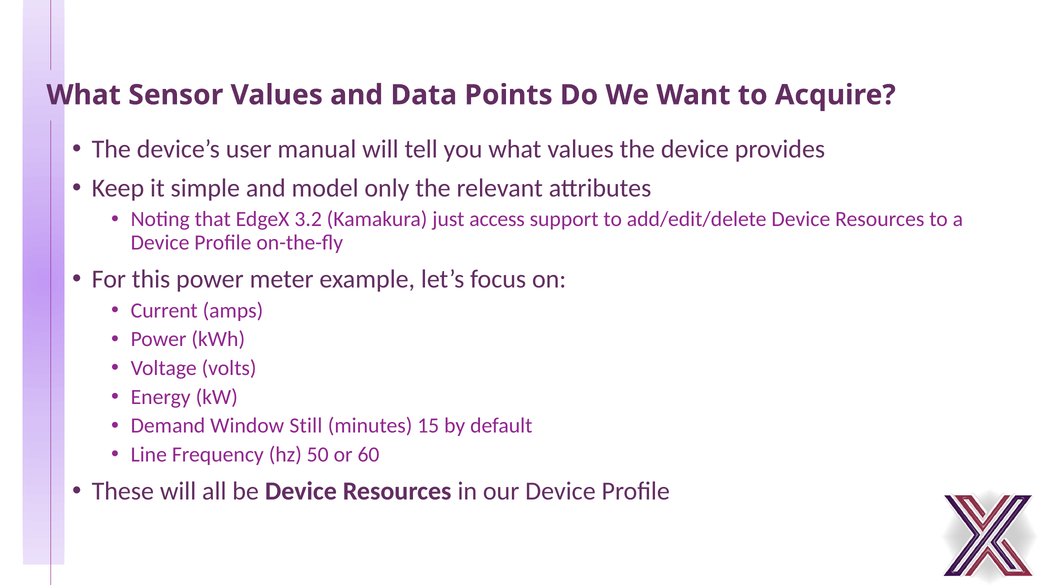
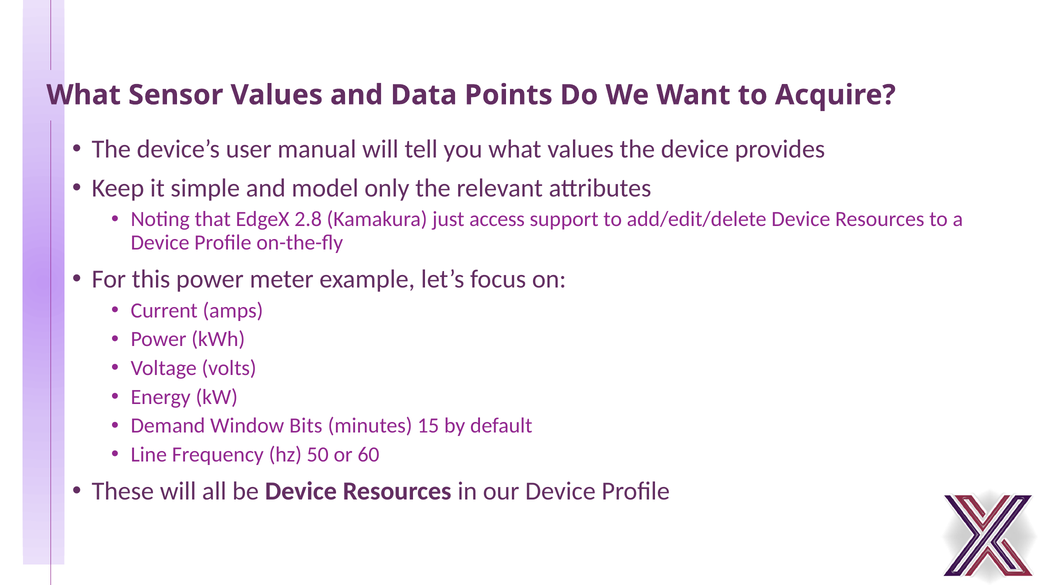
3.2: 3.2 -> 2.8 (308, 219)
Still: Still -> Bits (306, 426)
